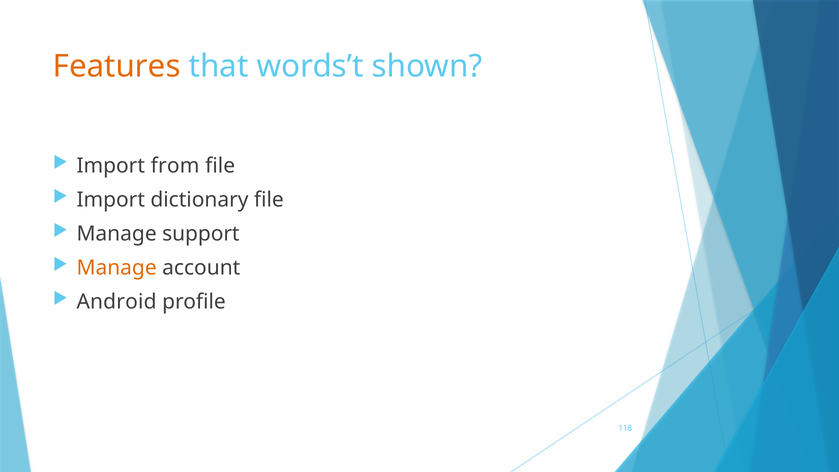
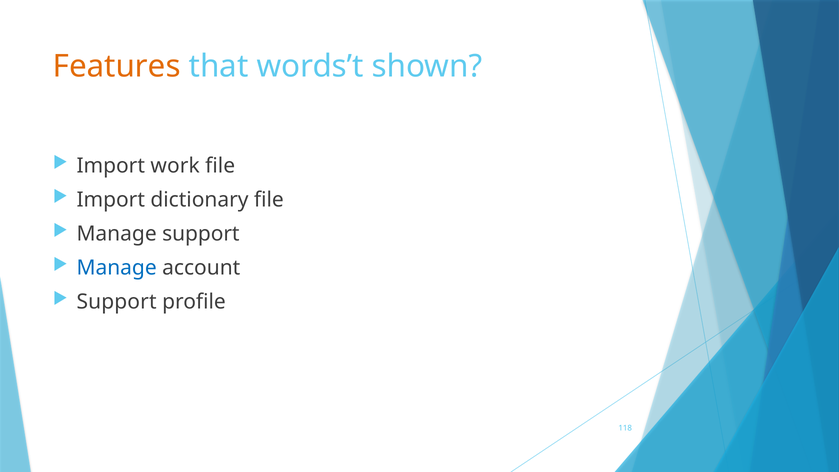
from: from -> work (175, 166)
Manage colour: orange -> blue (117, 268)
Android: Android -> Support (117, 302)
